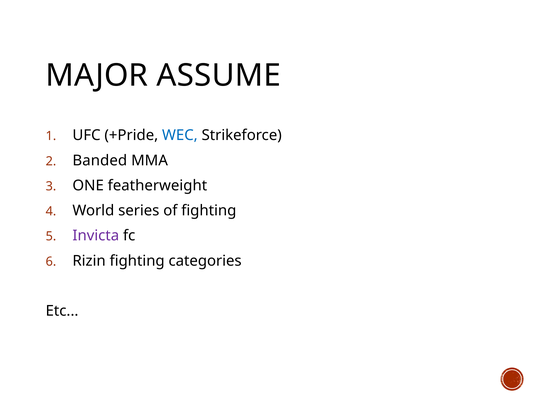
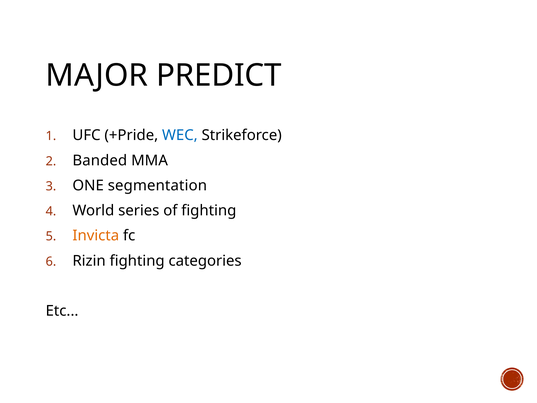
ASSUME: ASSUME -> PREDICT (219, 75)
featherweight: featherweight -> segmentation (157, 185)
Invicta colour: purple -> orange (96, 236)
